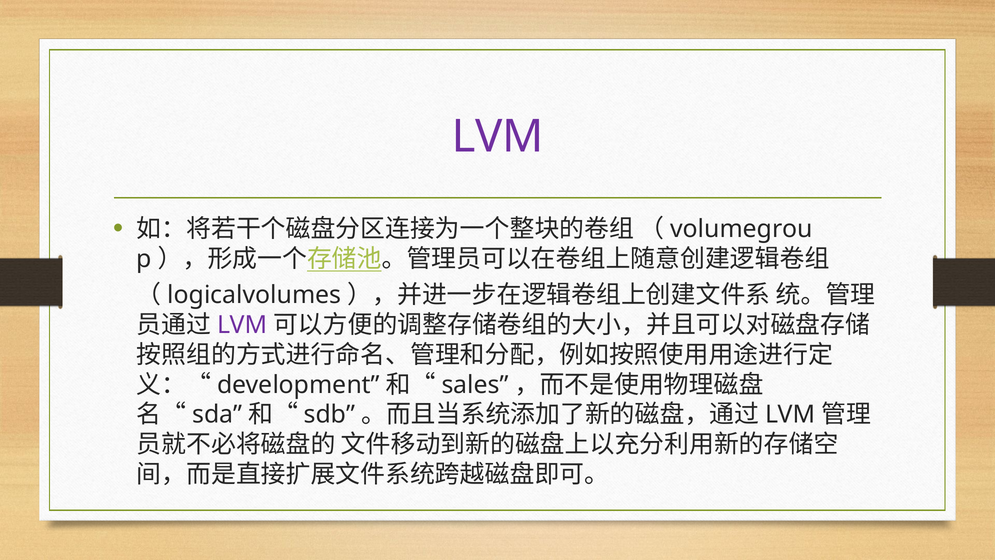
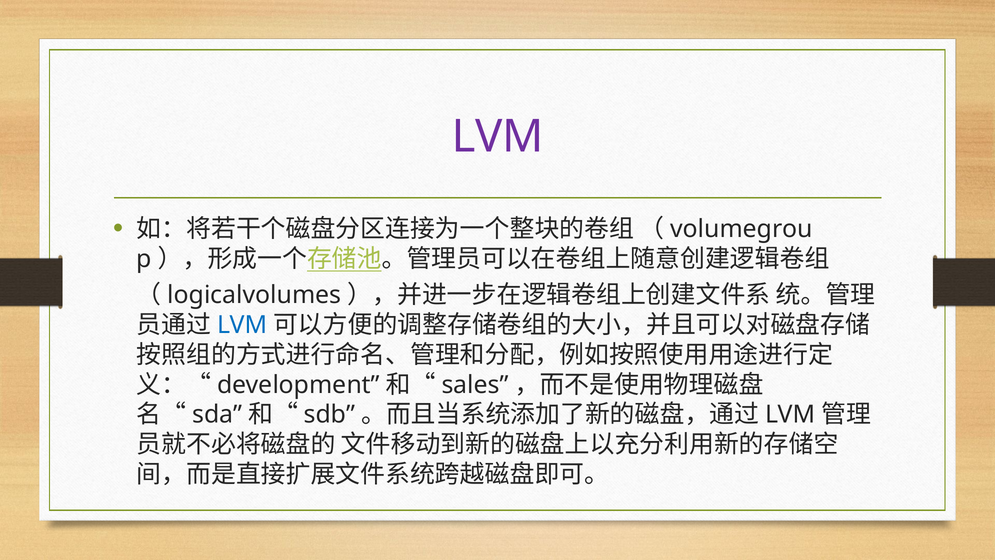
LVM colour: purple -> blue (242, 325)
